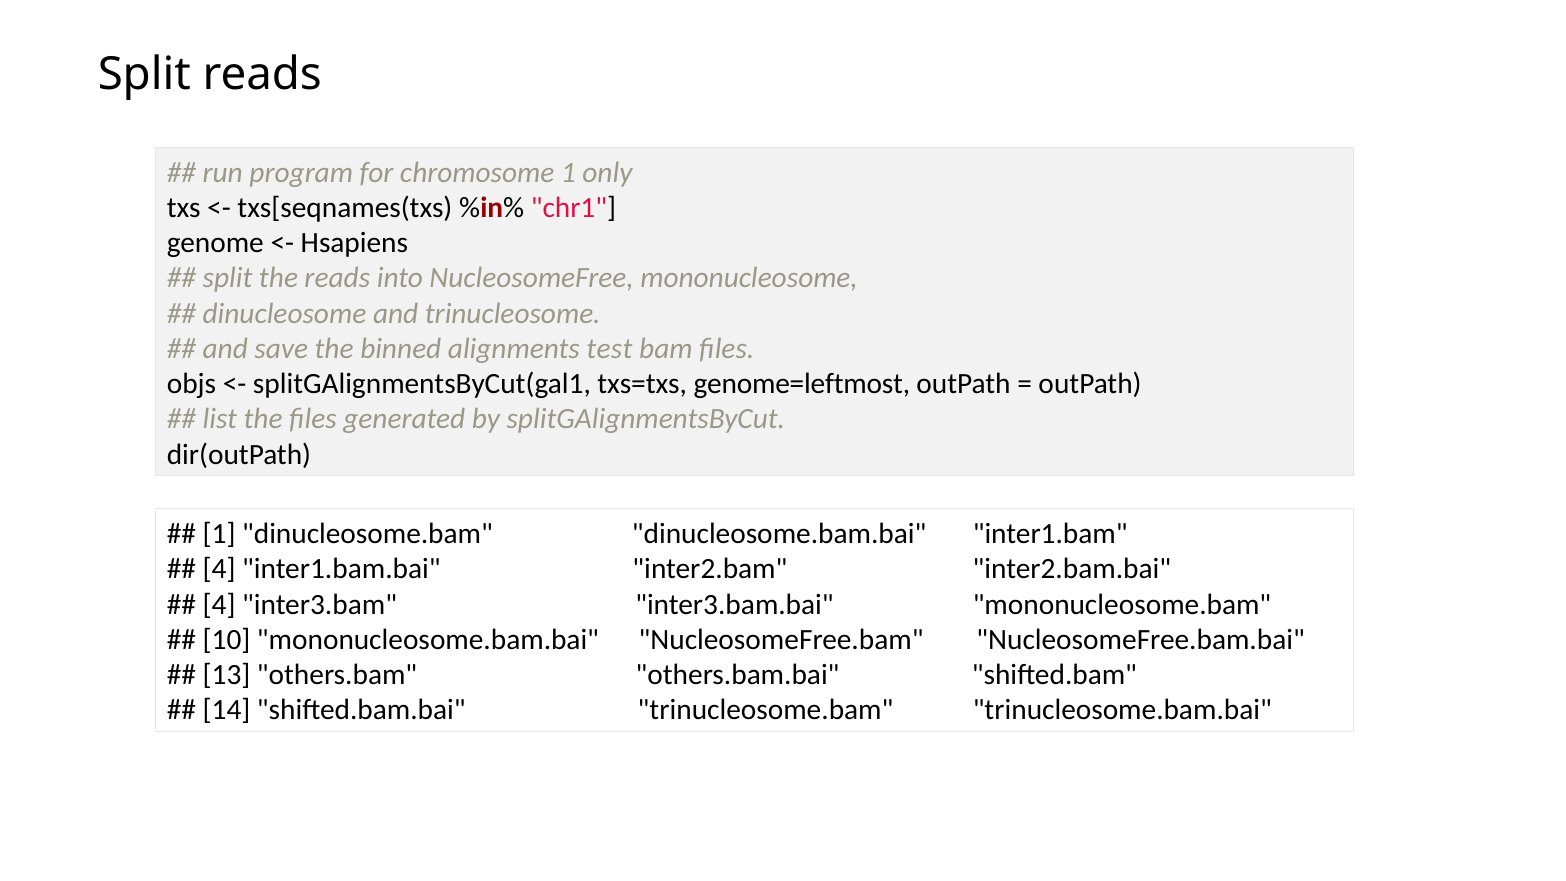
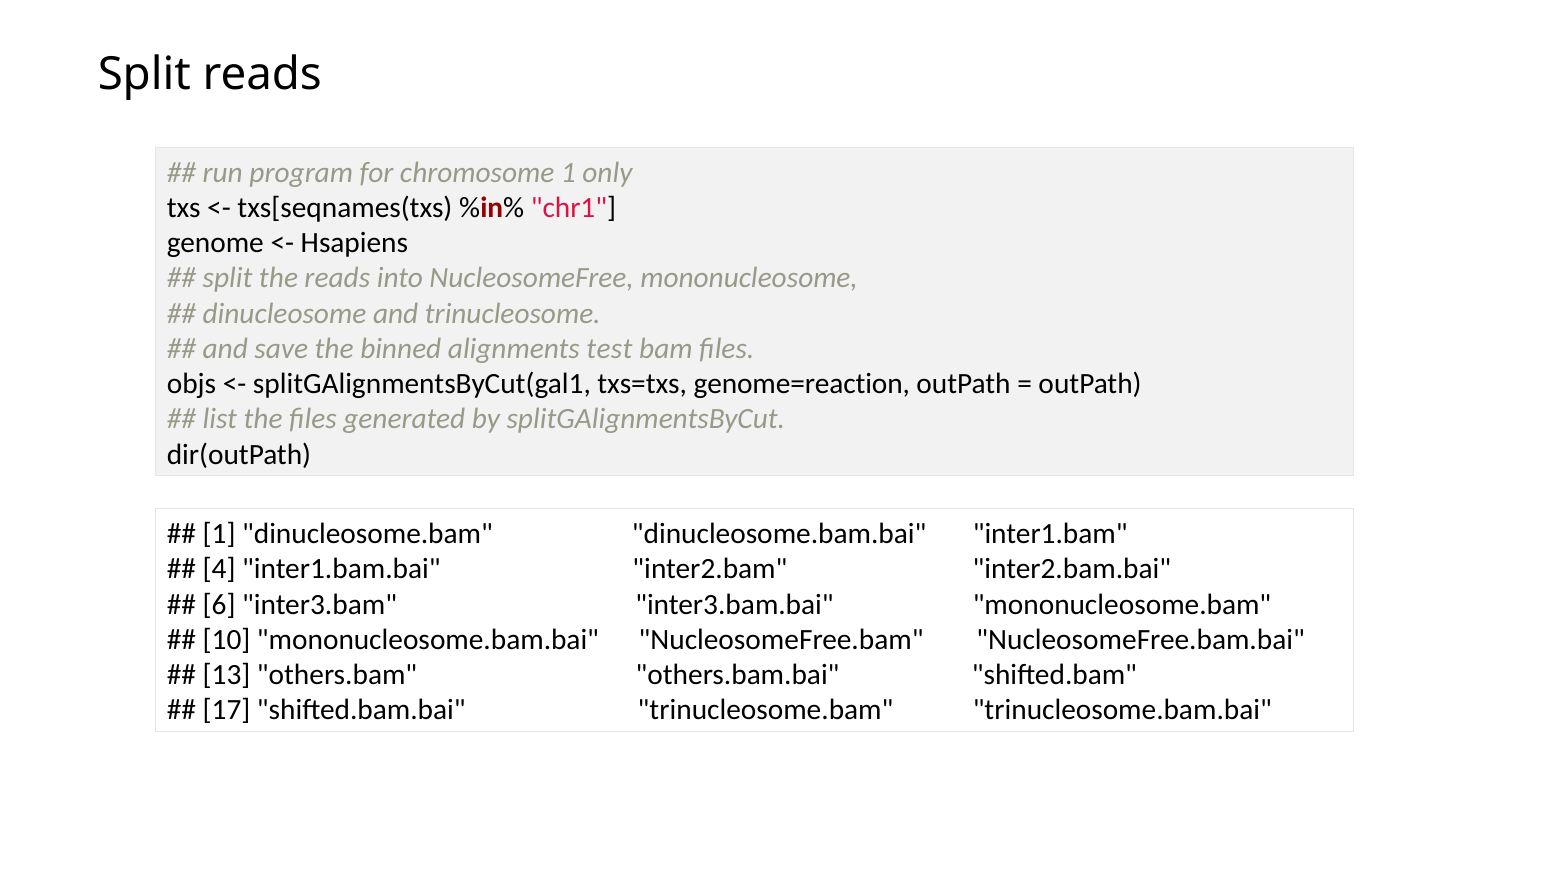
genome=leftmost: genome=leftmost -> genome=reaction (802, 384)
4: 4 -> 6 (219, 604)
14: 14 -> 17 (227, 710)
